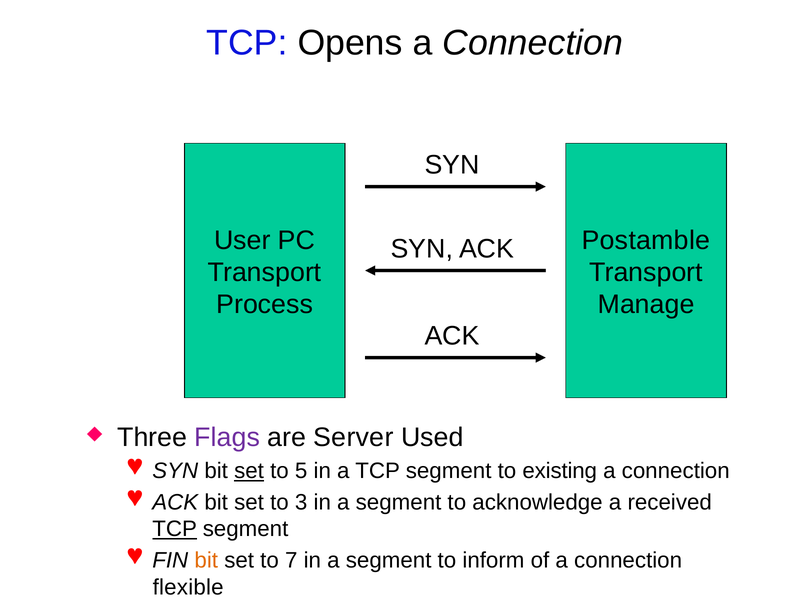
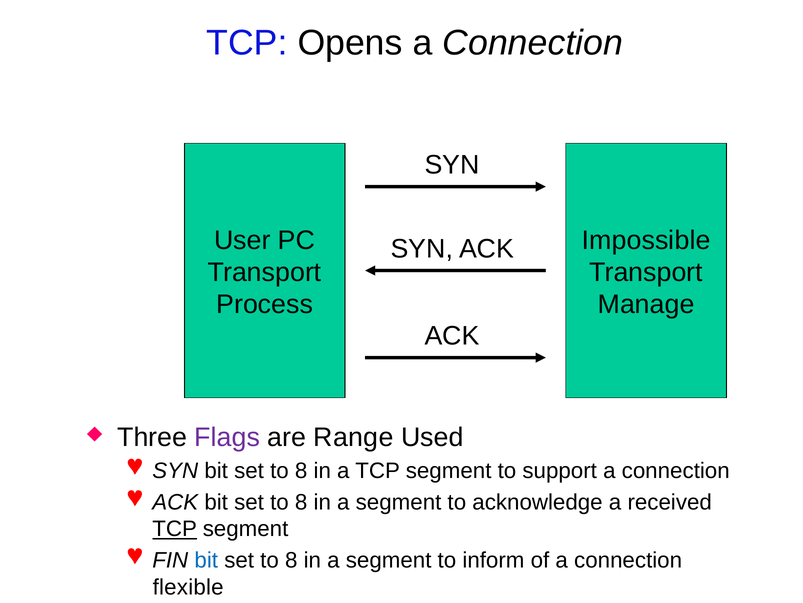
Postamble: Postamble -> Impossible (646, 240)
Server: Server -> Range (353, 437)
set underline: present -> none (249, 470)
5: 5 -> 8 (301, 470)
existing: existing -> support (560, 470)
3: 3 -> 8 (301, 502)
bit colour: orange -> blue (206, 560)
7: 7 -> 8 (291, 560)
